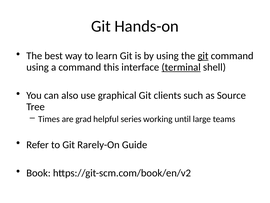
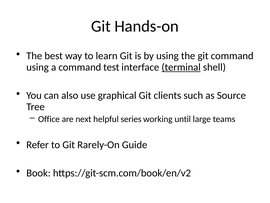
git underline: present -> none (203, 56)
this: this -> test (111, 67)
Times: Times -> Office (49, 119)
grad: grad -> next (83, 119)
